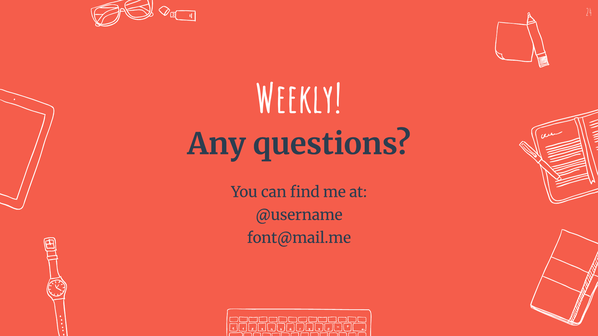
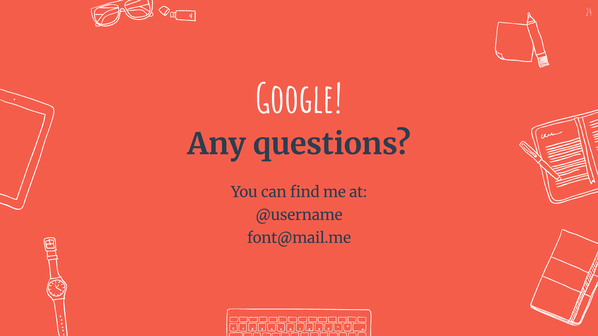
Weekly: Weekly -> Google (299, 100)
